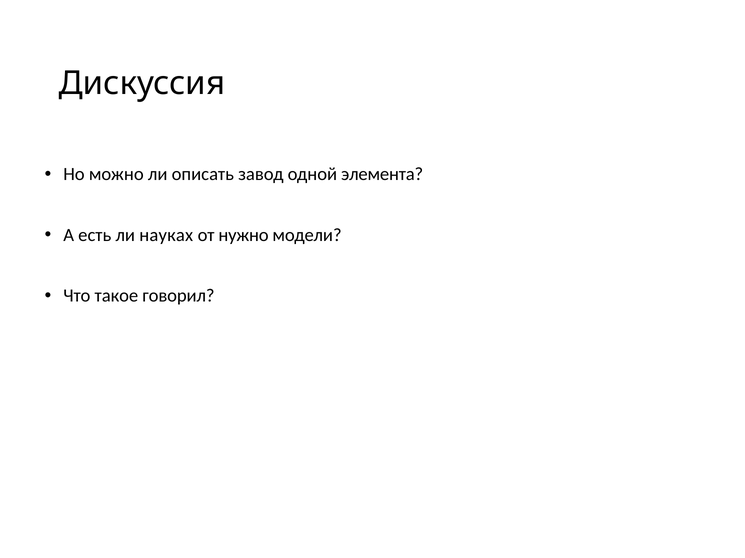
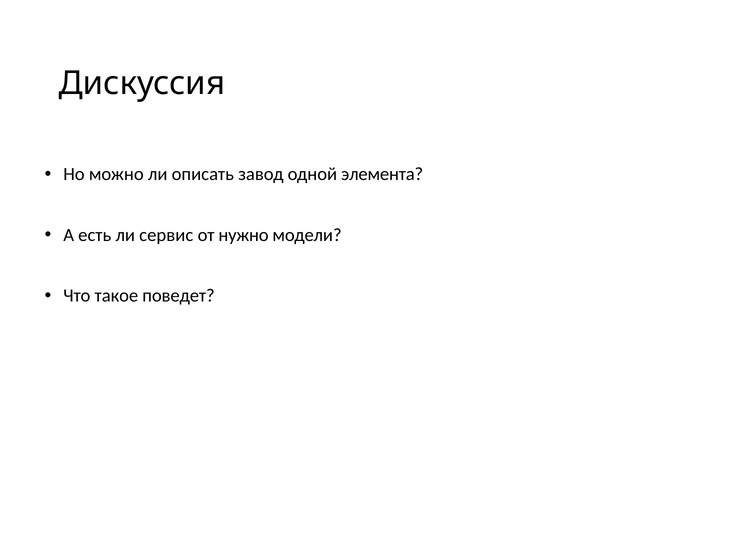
науках: науках -> сервис (166, 235)
говорил: говорил -> поведет (179, 296)
